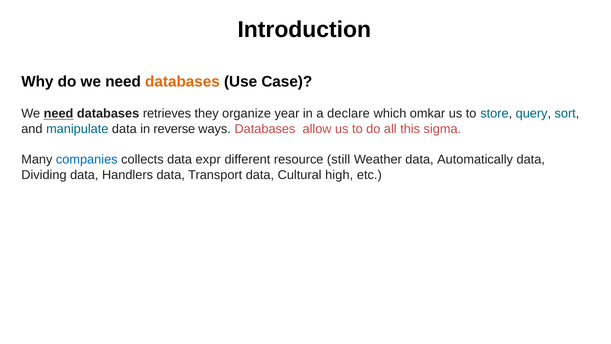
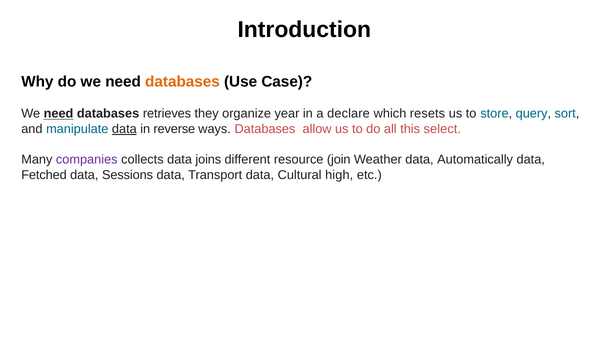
omkar: omkar -> resets (427, 114)
data underline: none -> present (124, 129)
sigma: sigma -> select (442, 129)
companies colour: blue -> purple (87, 160)
expr: expr -> joins (208, 160)
still: still -> join (339, 160)
Dividing: Dividing -> Fetched (44, 175)
Handlers: Handlers -> Sessions (128, 175)
